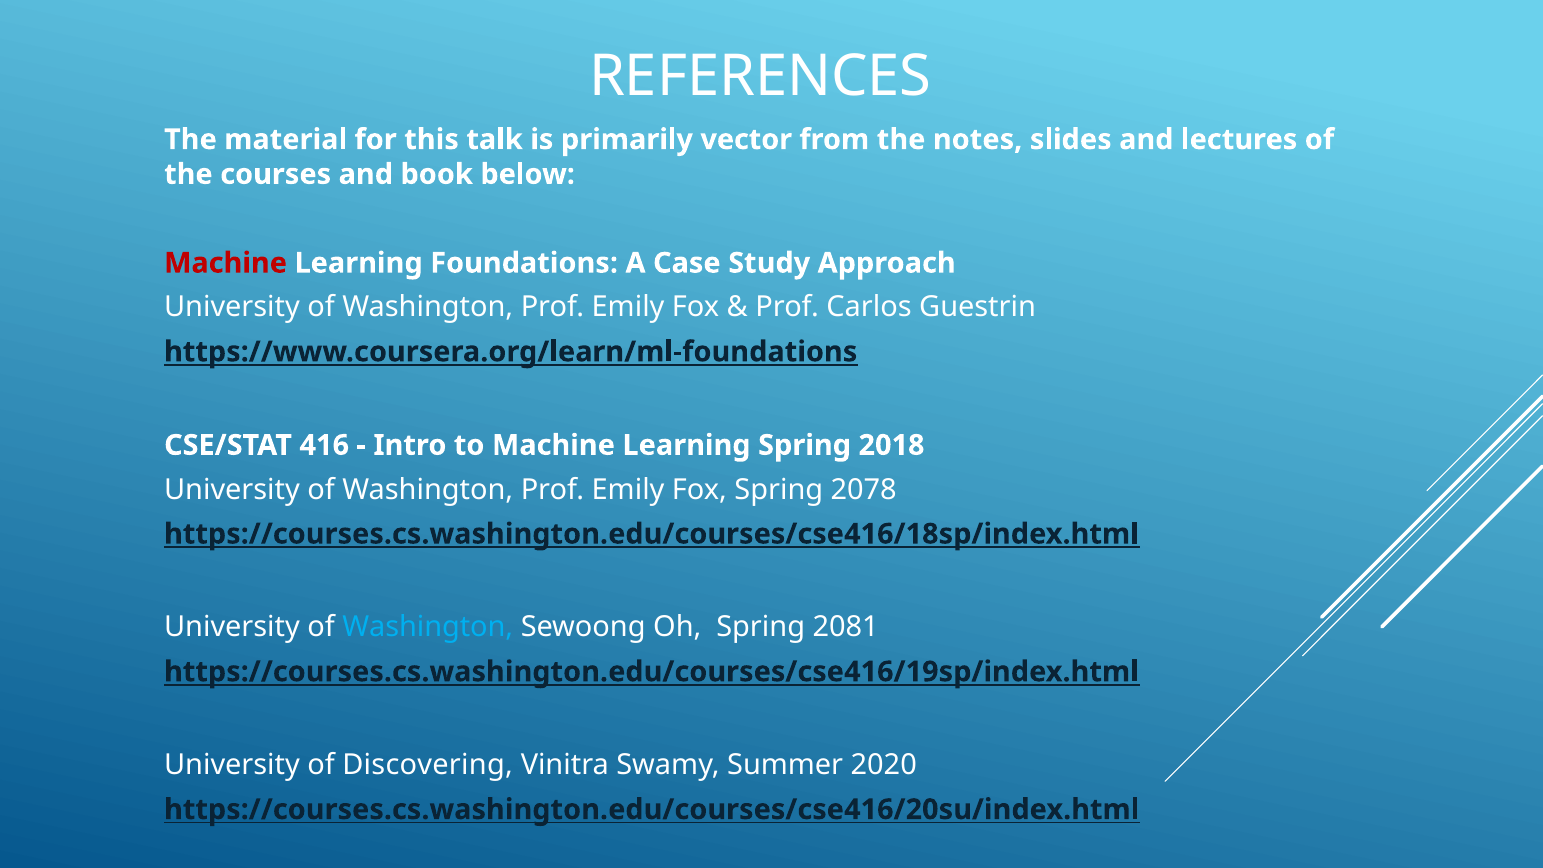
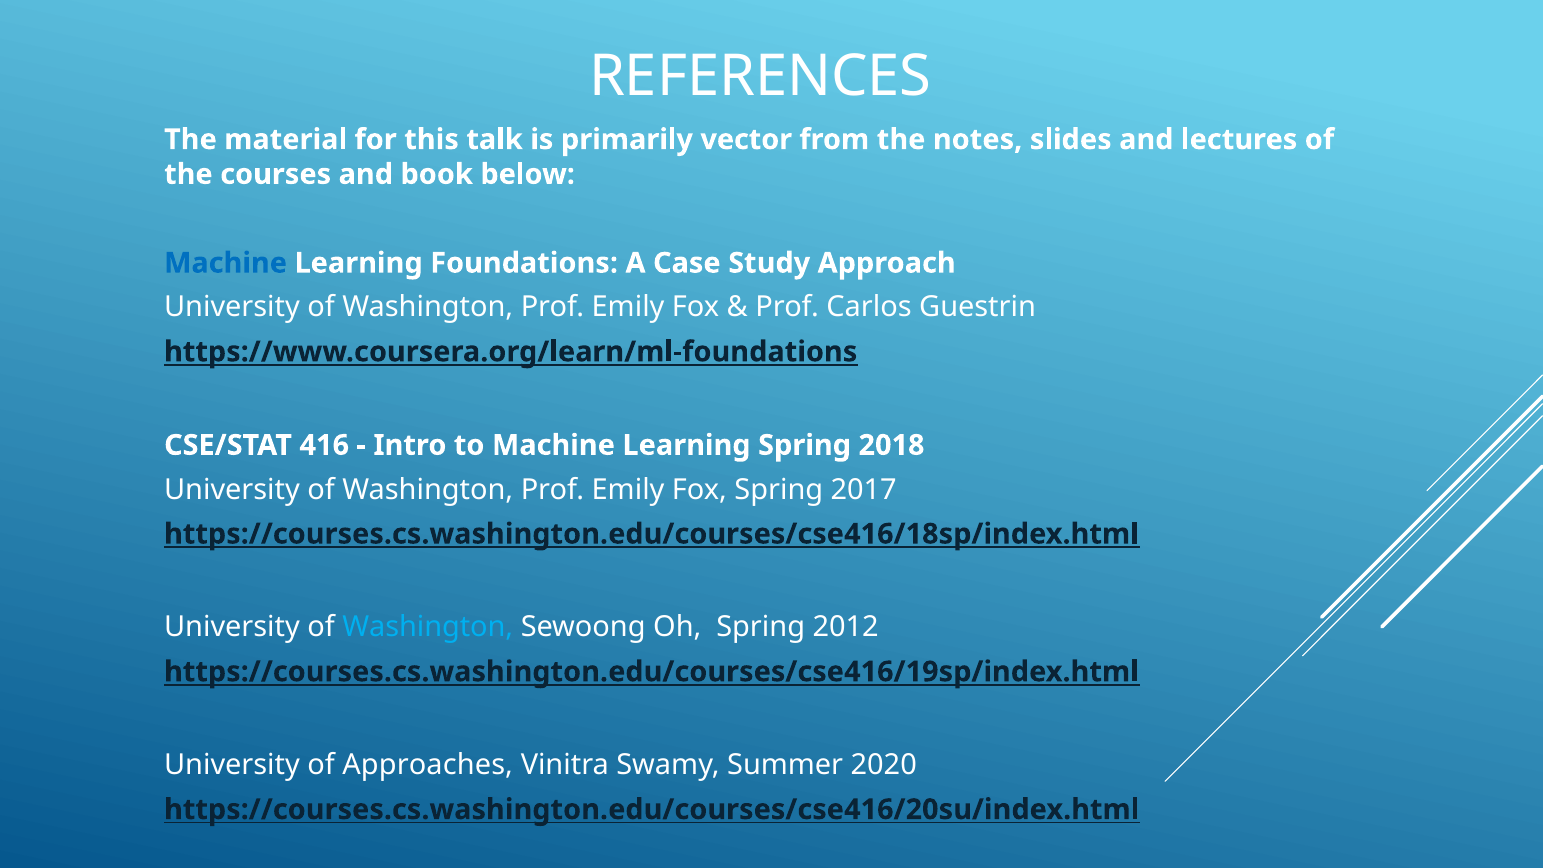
Machine colour: red -> blue (226, 263)
2078: 2078 -> 2017 (864, 490)
2081: 2081 -> 2012 (846, 627)
Discovering: Discovering -> Approaches (428, 765)
